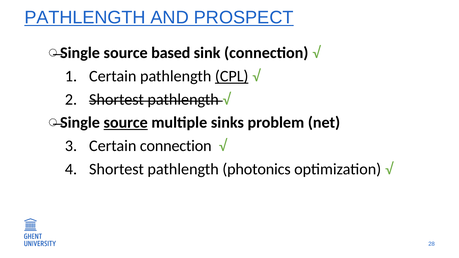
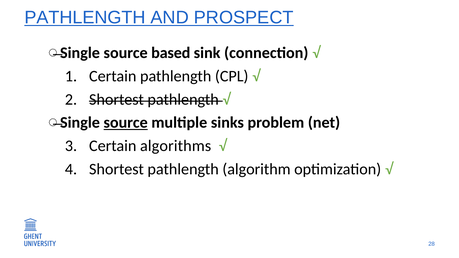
CPL underline: present -> none (232, 76)
Certain connection: connection -> algorithms (176, 146)
photonics: photonics -> algorithm (256, 169)
